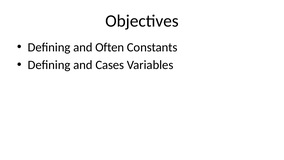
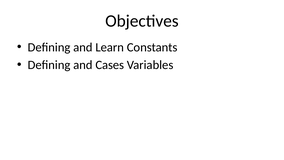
Often: Often -> Learn (110, 47)
